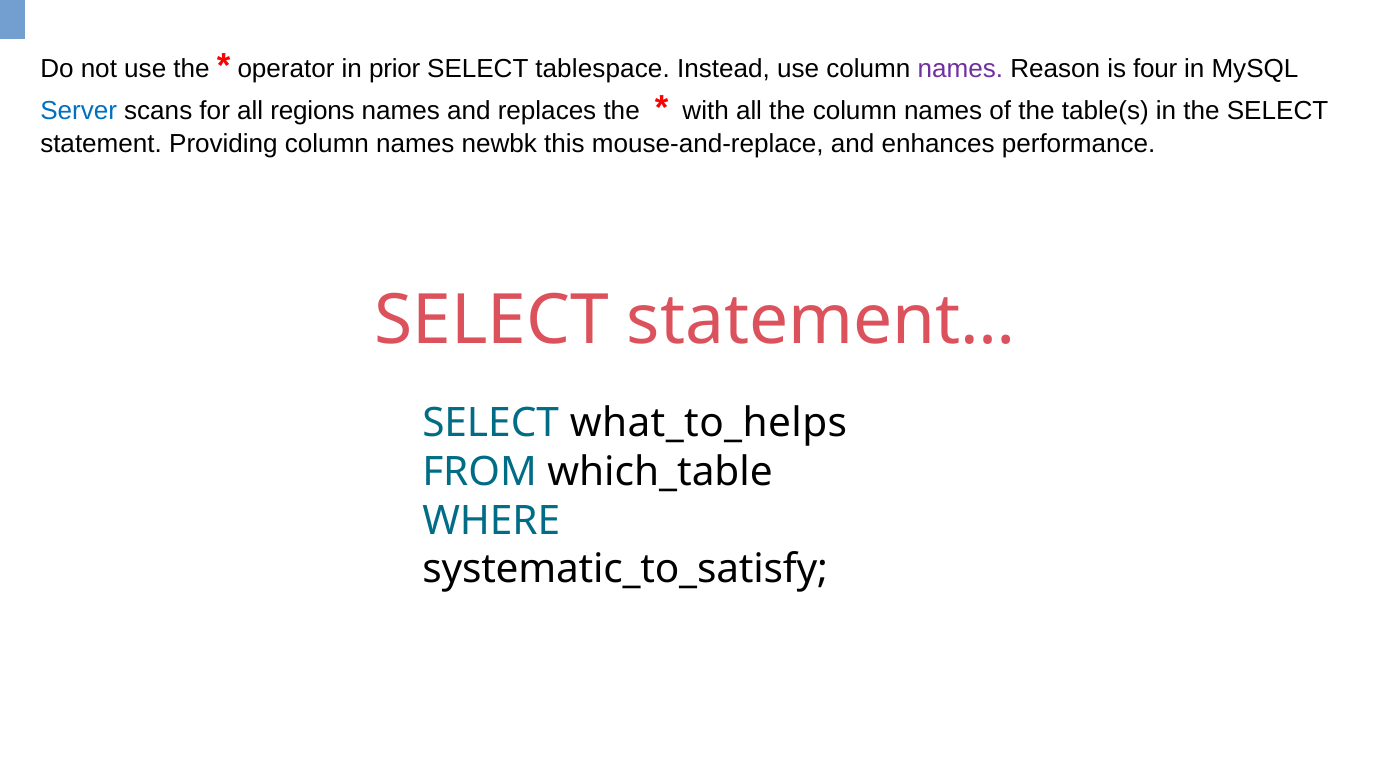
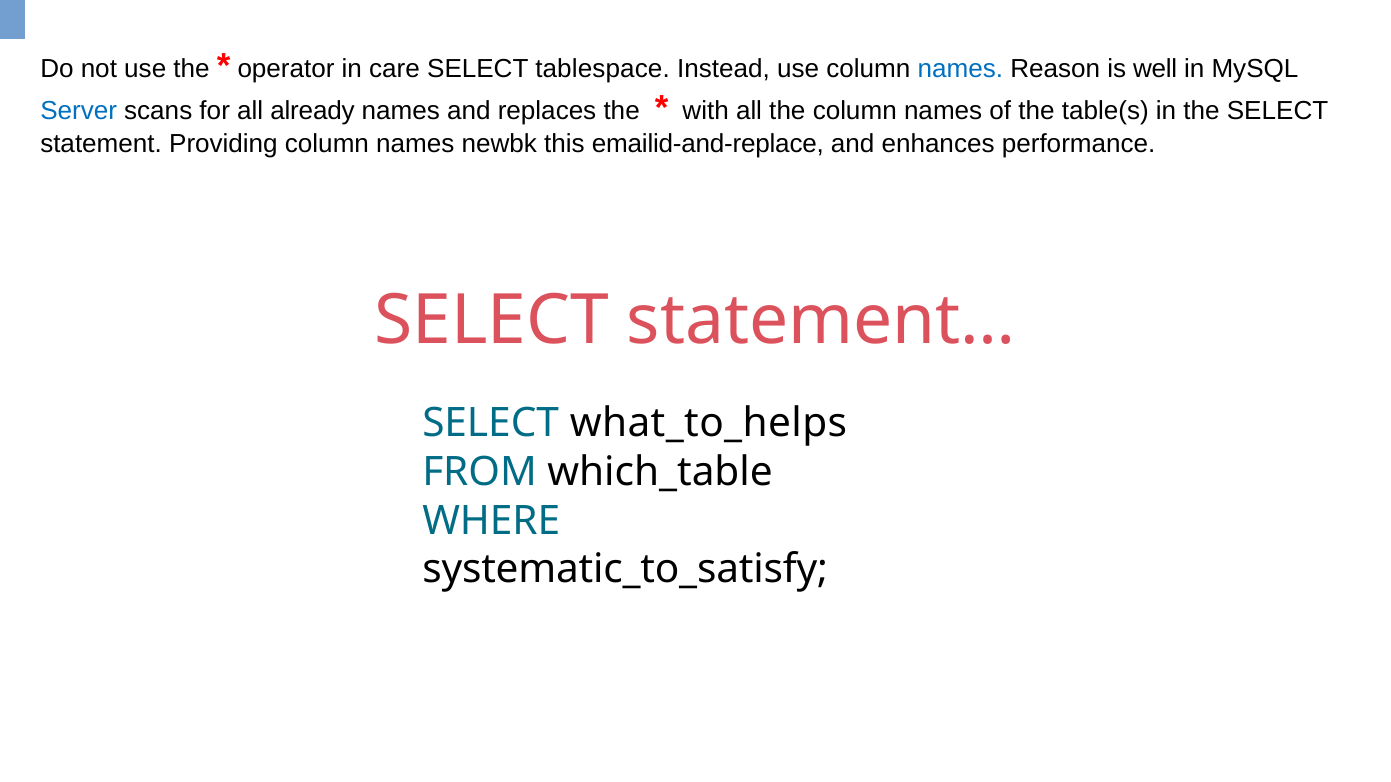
prior: prior -> care (395, 69)
names colour: purple -> blue (960, 69)
four: four -> well (1155, 69)
regions: regions -> already (313, 111)
mouse-and-replace: mouse-and-replace -> emailid-and-replace (708, 144)
